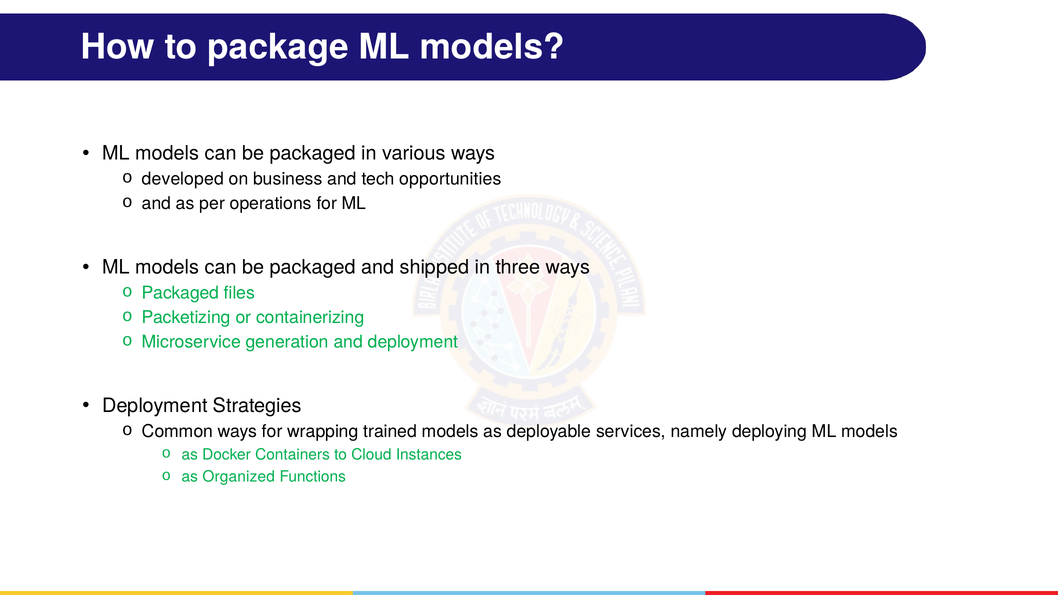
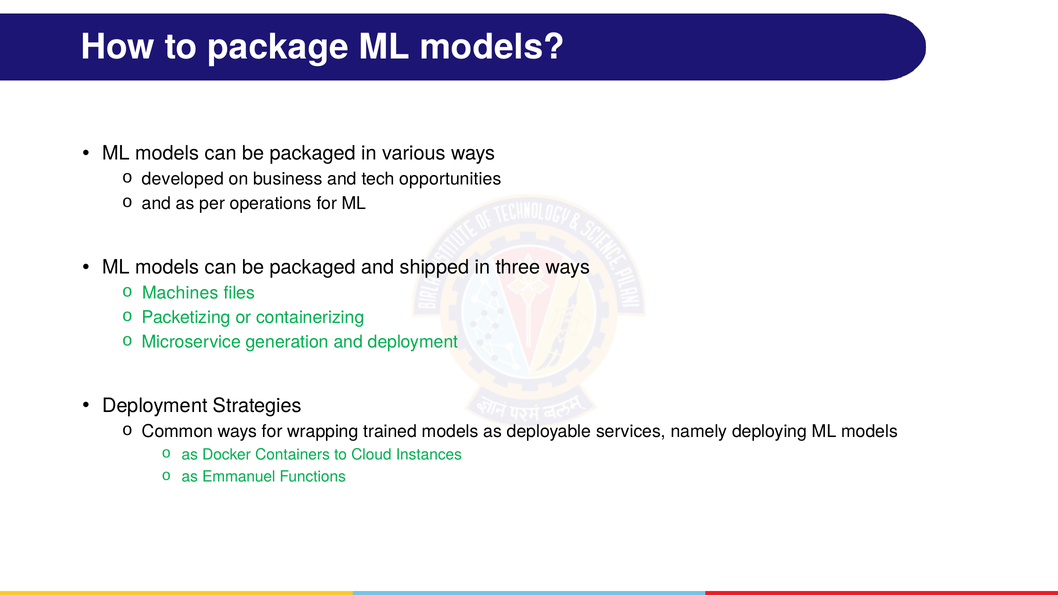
Packaged: Packaged -> Machines (180, 293)
Organized: Organized -> Emmanuel (239, 477)
